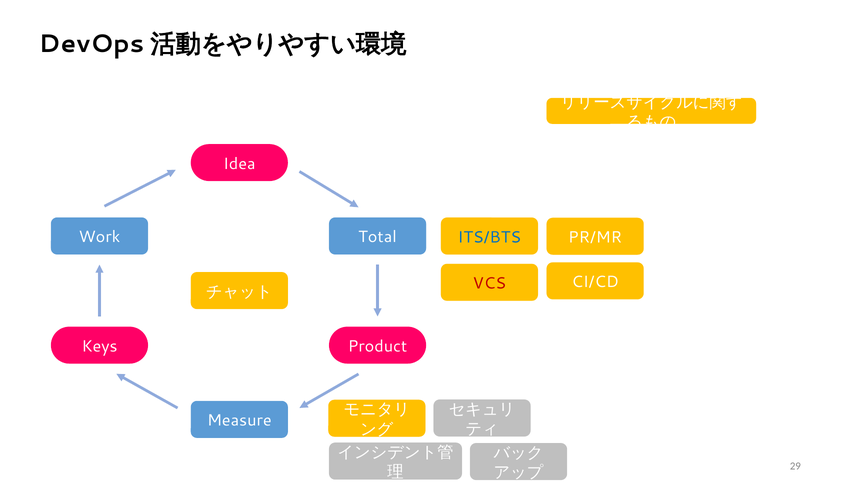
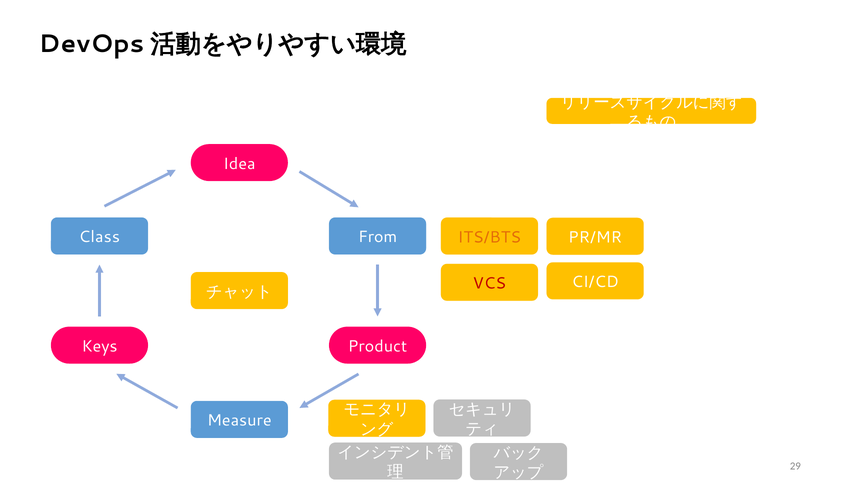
Work: Work -> Class (99, 237)
Total: Total -> From (378, 237)
ITS/BTS colour: blue -> orange (489, 237)
